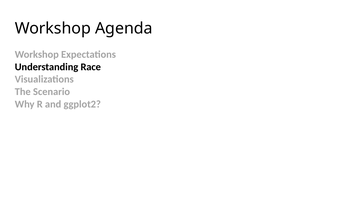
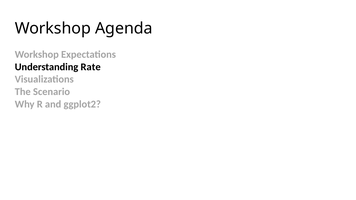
Race: Race -> Rate (91, 67)
